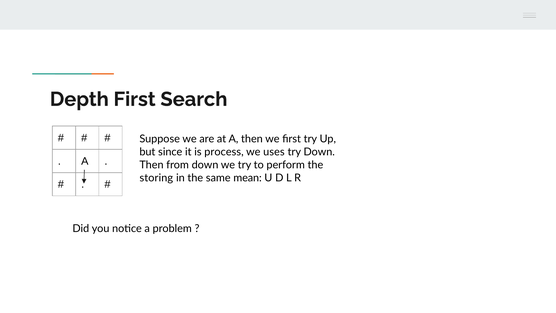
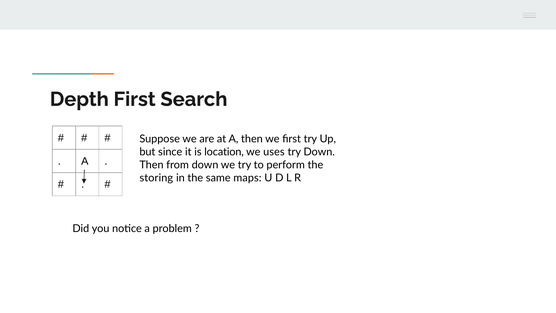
process: process -> location (224, 152)
mean: mean -> maps (247, 178)
